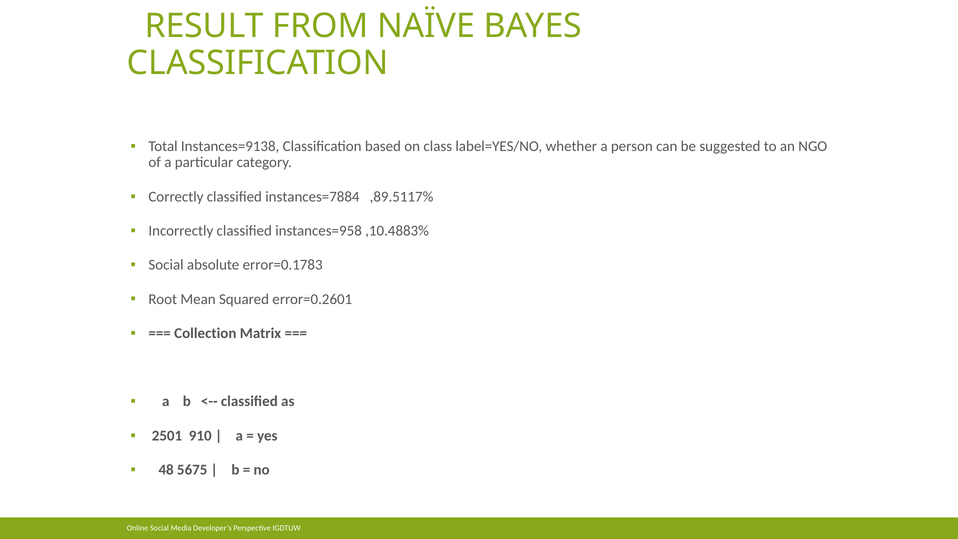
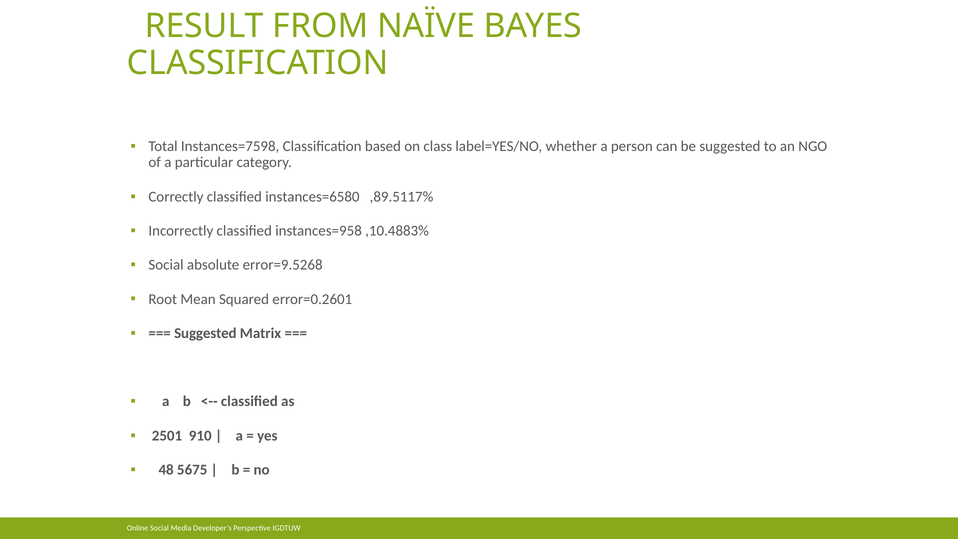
Instances=9138: Instances=9138 -> Instances=7598 (230, 146)
instances=7884: instances=7884 -> instances=6580 (312, 197)
error=0.1783: error=0.1783 -> error=9.5268 (283, 265)
Collection: Collection -> Suggested (205, 333)
